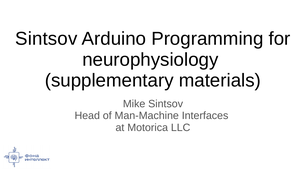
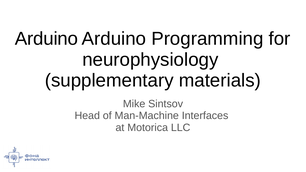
Sintsov: Sintsov -> Arduino (46, 39)
